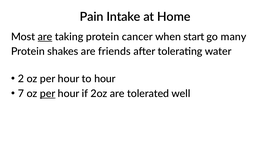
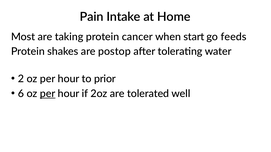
are underline: present -> none (45, 37)
many: many -> feeds (234, 37)
friends: friends -> postop (114, 52)
to hour: hour -> prior (105, 79)
7: 7 -> 6 (21, 94)
